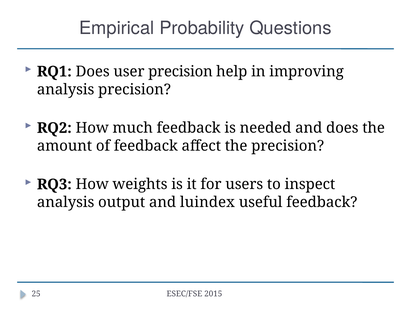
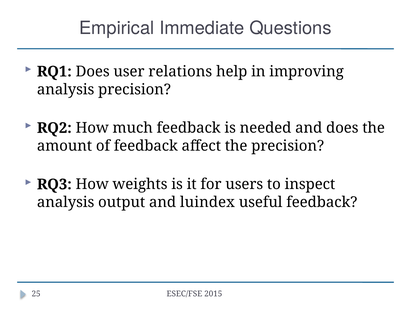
Probability: Probability -> Immediate (202, 28)
user precision: precision -> relations (180, 71)
